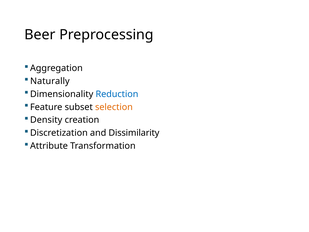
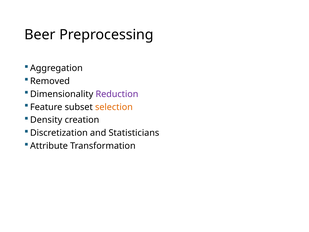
Naturally: Naturally -> Removed (50, 81)
Reduction colour: blue -> purple (117, 94)
Dissimilarity: Dissimilarity -> Statisticians (134, 133)
